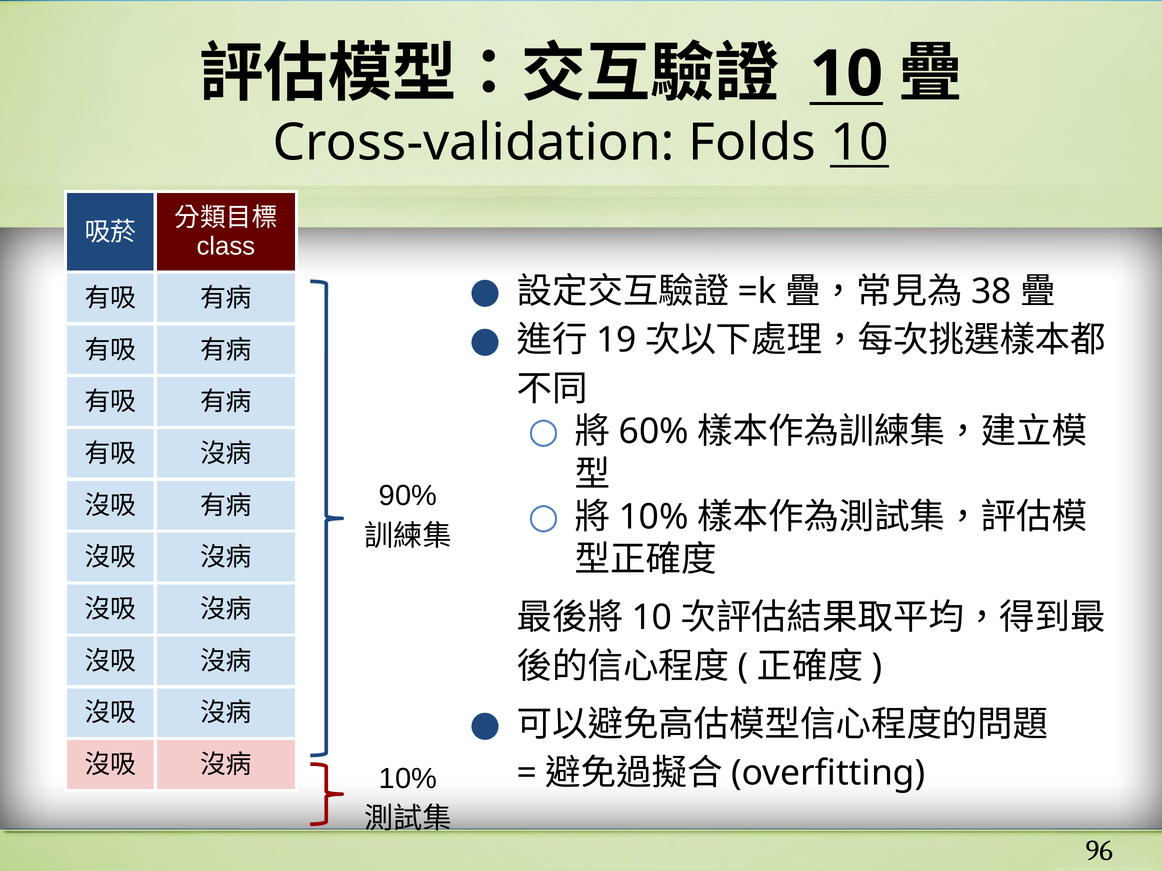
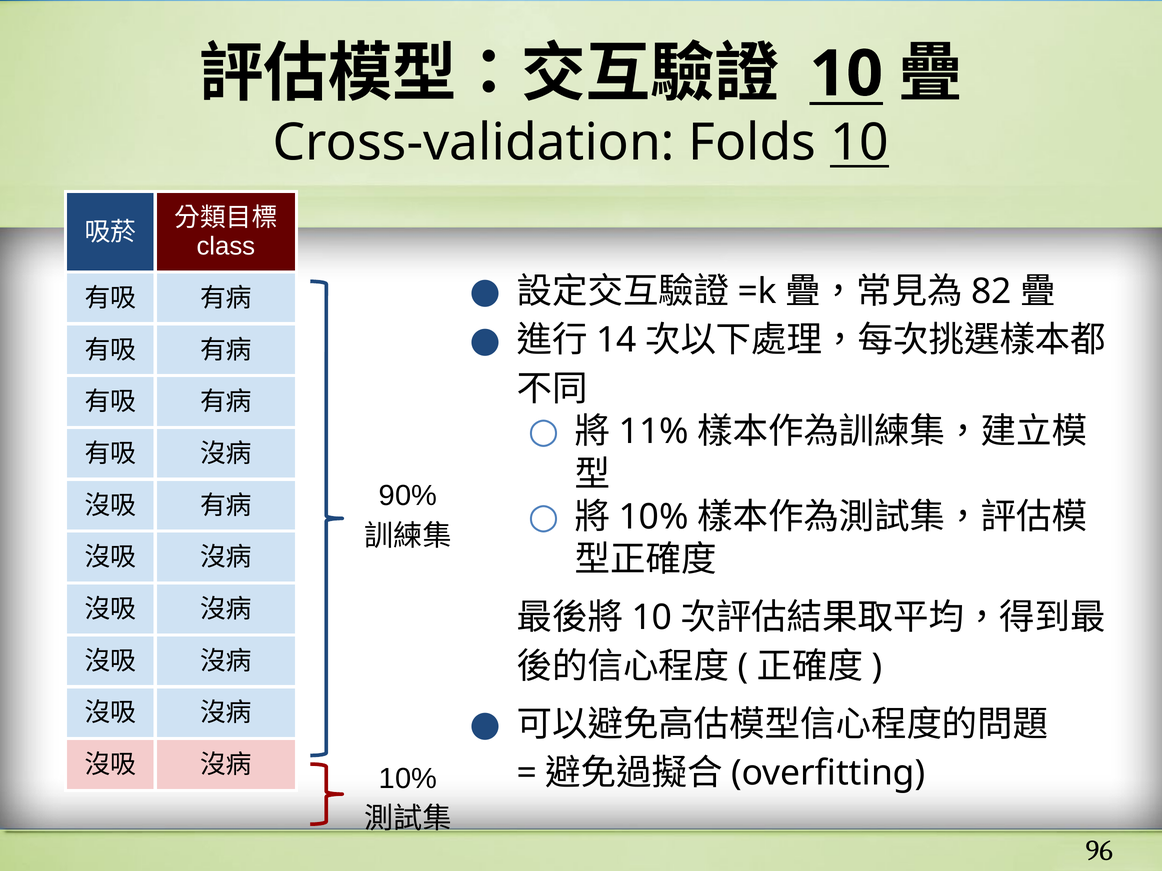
38: 38 -> 82 (991, 292)
19: 19 -> 14 (616, 340)
60%: 60% -> 11% (654, 432)
